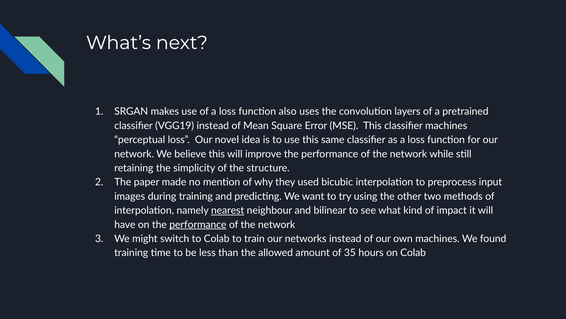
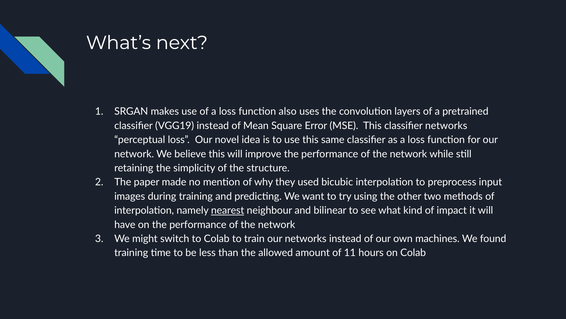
classifier machines: machines -> networks (446, 125)
performance underline: present -> none (198, 224)
35: 35 -> 11 (350, 252)
